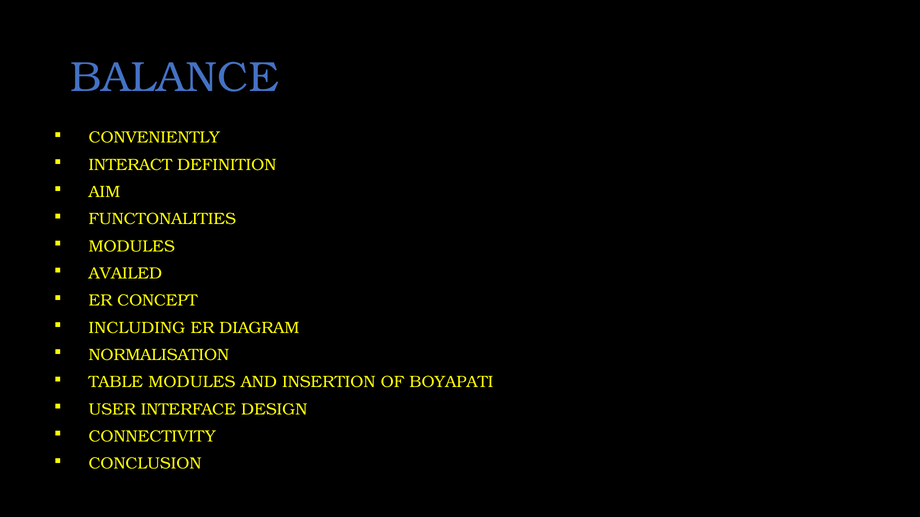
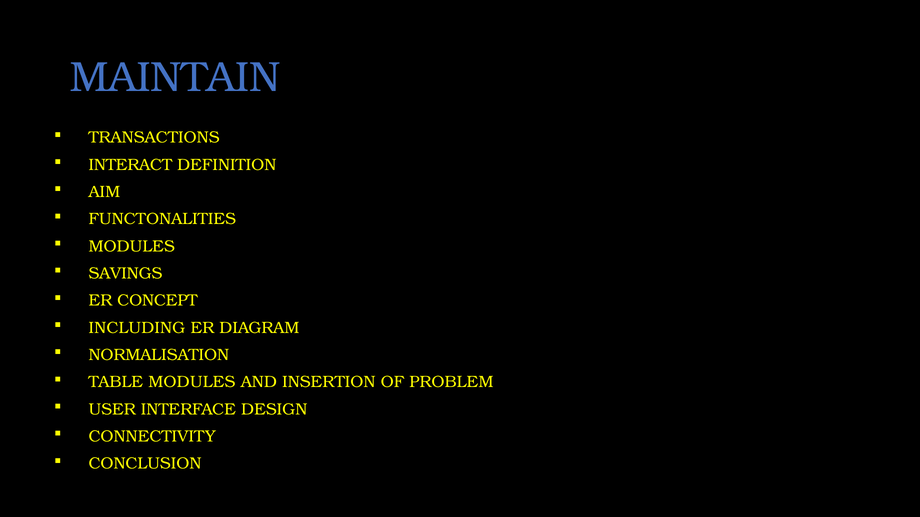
BALANCE: BALANCE -> MAINTAIN (175, 77)
CONVENIENTLY: CONVENIENTLY -> TRANSACTIONS (154, 138)
AVAILED: AVAILED -> SAVINGS (125, 274)
BOYAPATI: BOYAPATI -> PROBLEM (451, 382)
